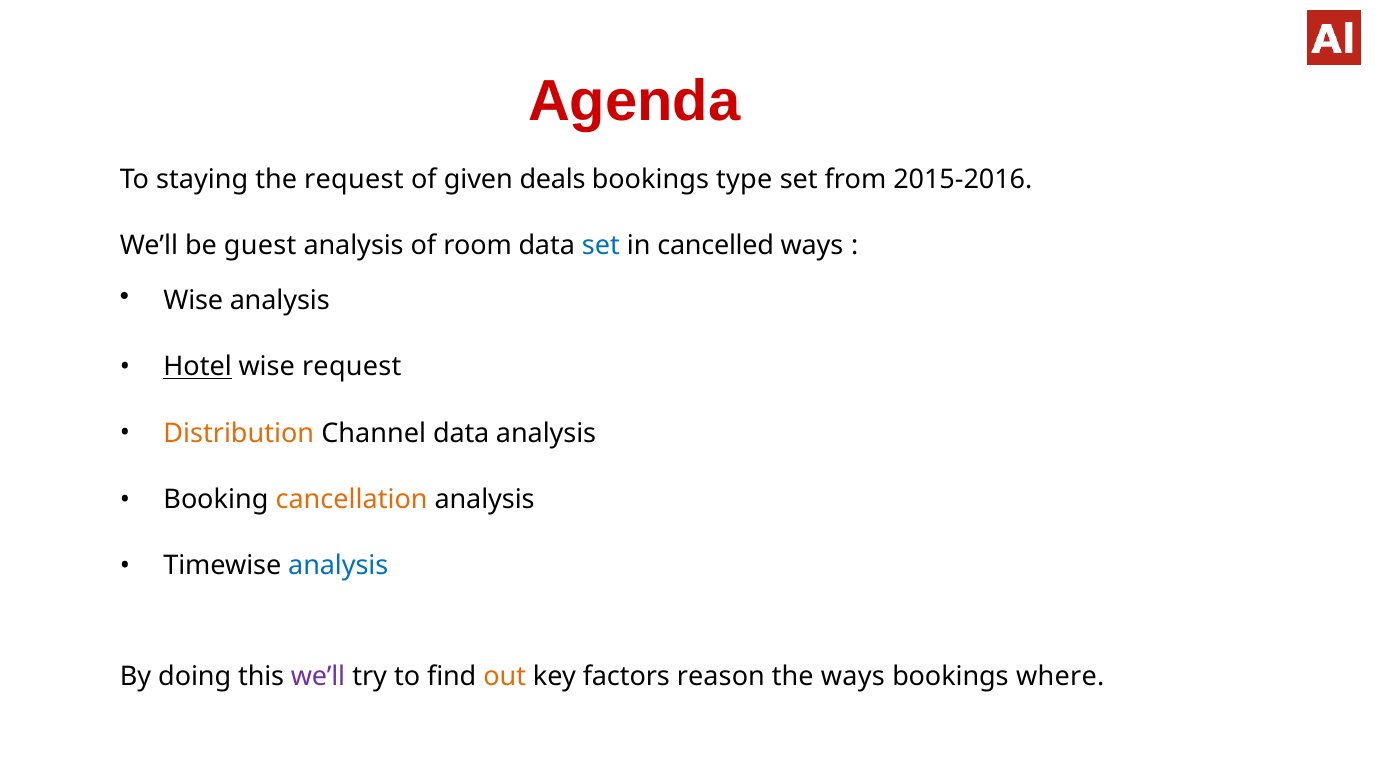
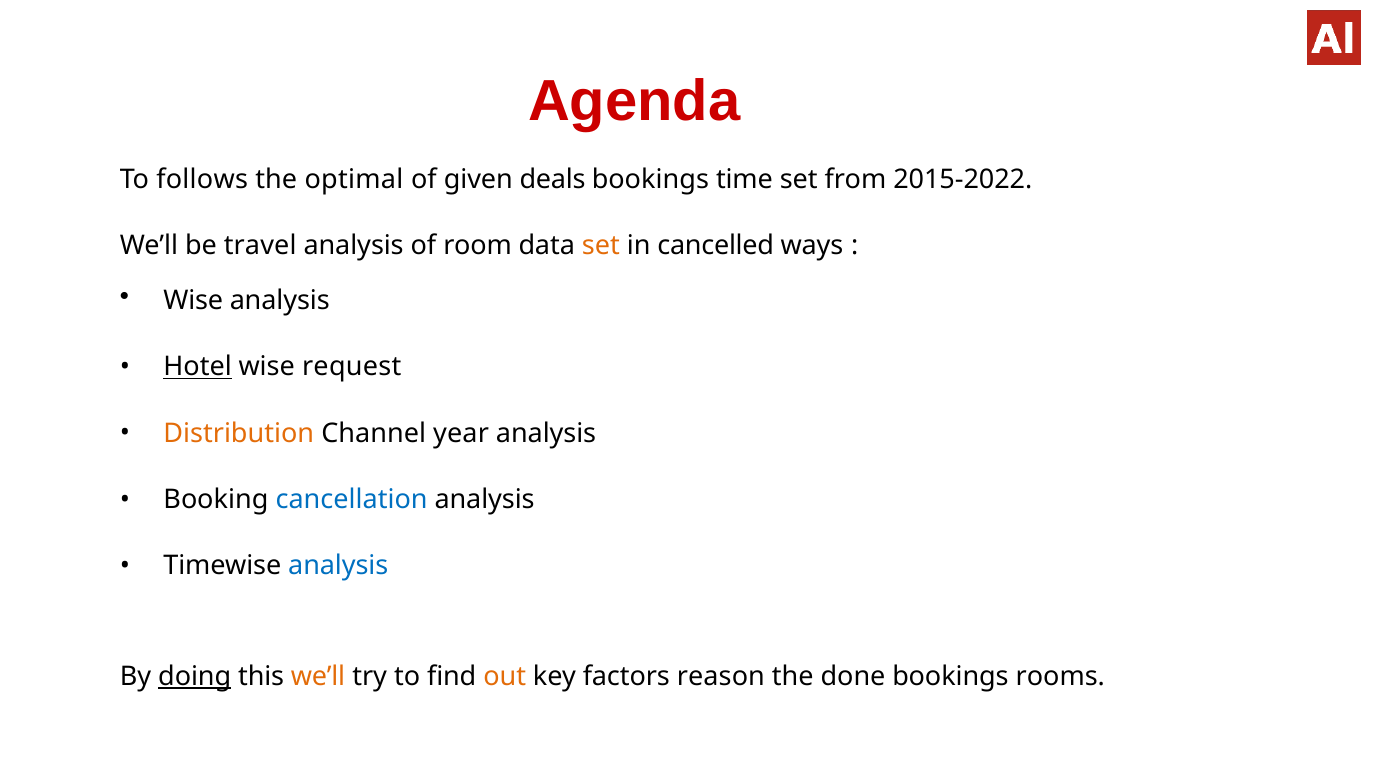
staying: staying -> follows (202, 179)
the request: request -> optimal (354, 179)
type: type -> time (744, 179)
2015-2016: 2015-2016 -> 2015-2022 (963, 179)
guest: guest -> travel (260, 246)
set colour: blue -> orange (601, 246)
Channel data: data -> year (461, 433)
cancellation colour: orange -> blue (352, 500)
doing underline: none -> present (195, 676)
we’ll colour: purple -> orange (318, 676)
the ways: ways -> done (853, 676)
where: where -> rooms (1060, 676)
